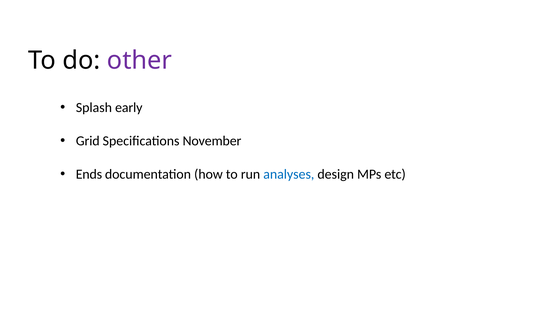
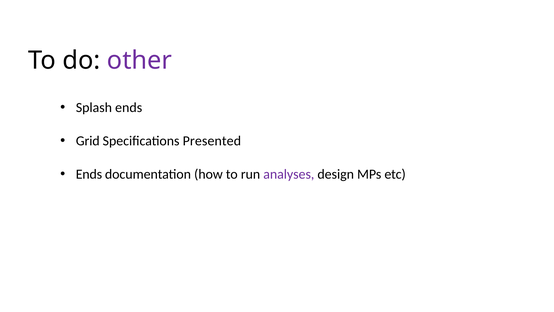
Splash early: early -> ends (129, 108)
November: November -> Presented (212, 141)
analyses colour: blue -> purple (289, 174)
